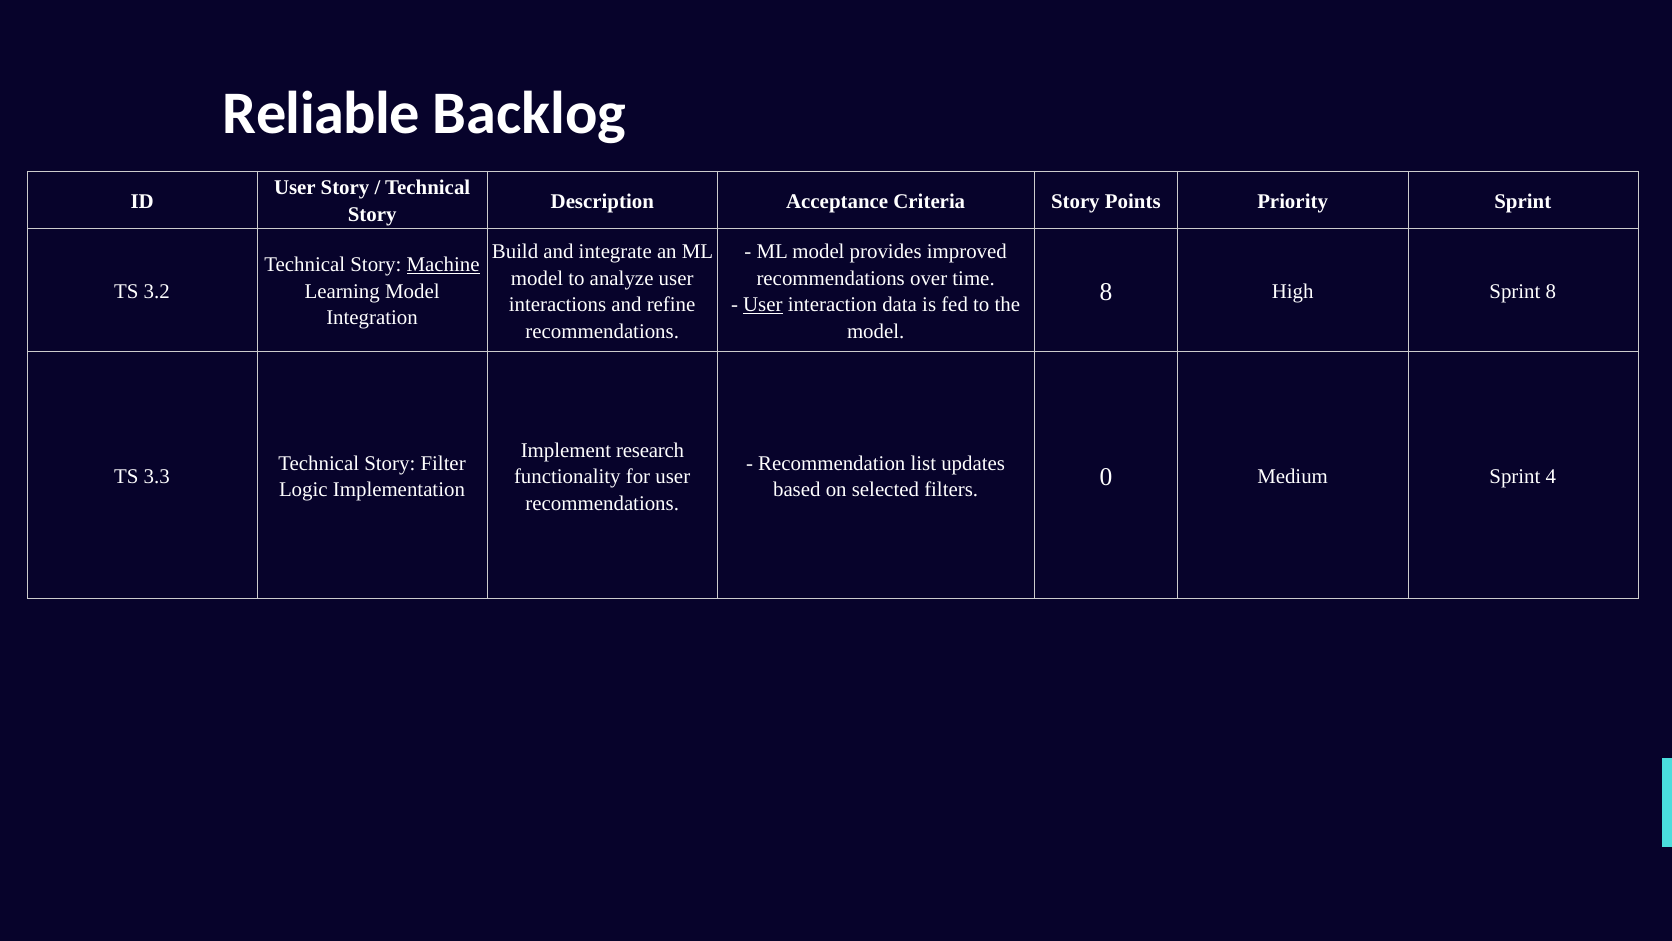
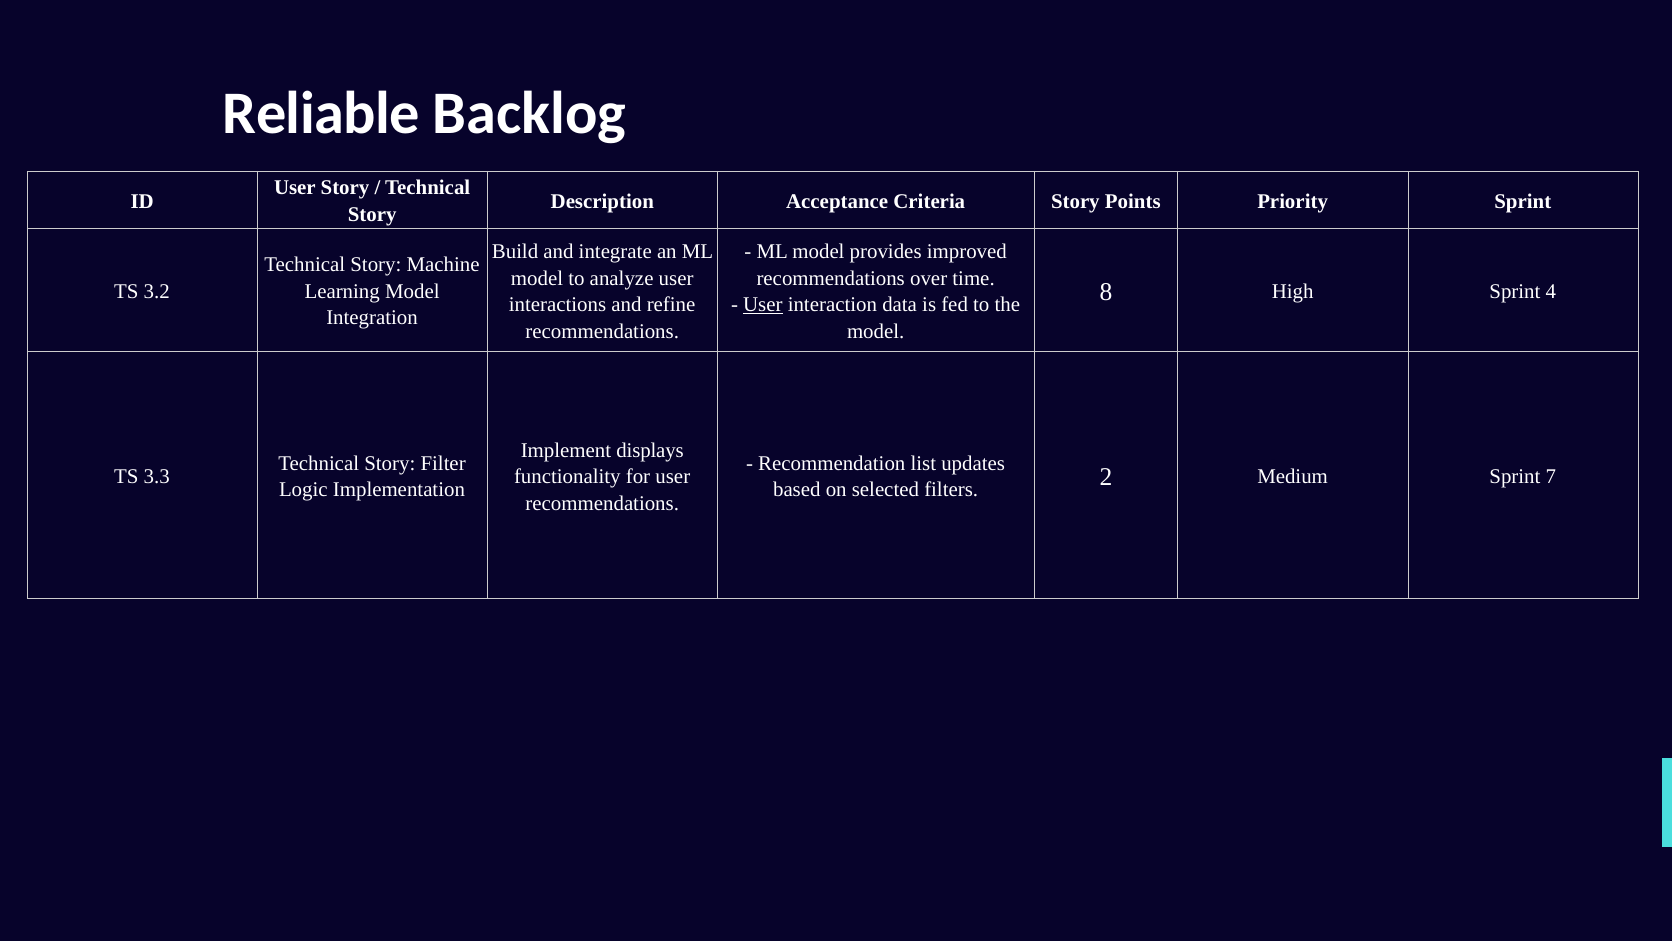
Machine underline: present -> none (443, 265)
Sprint 8: 8 -> 4 (1551, 291)
research: research -> displays (650, 450)
0: 0 -> 2 (1106, 477)
4: 4 -> 7 (1551, 477)
